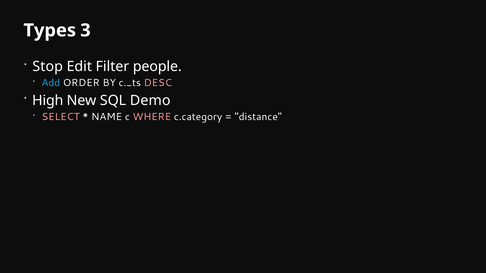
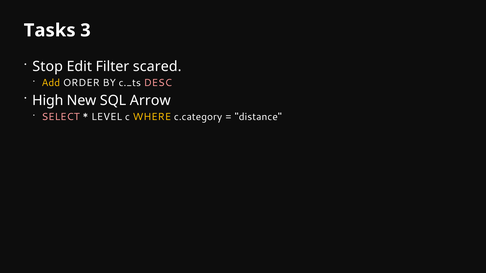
Types: Types -> Tasks (50, 30)
people: people -> scared (157, 67)
Add colour: light blue -> yellow (51, 83)
Demo: Demo -> Arrow (150, 101)
NAME: NAME -> LEVEL (107, 117)
WHERE colour: pink -> yellow (152, 117)
